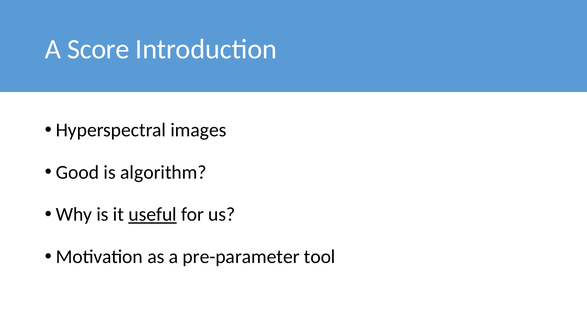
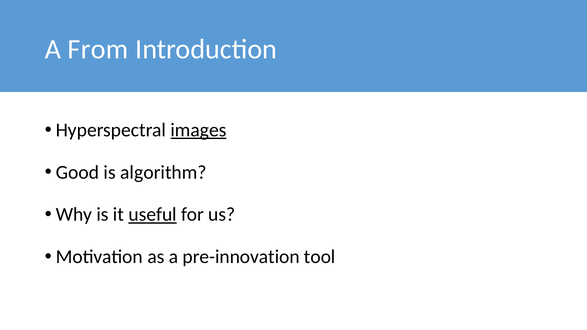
Score: Score -> From (98, 49)
images underline: none -> present (198, 130)
pre-parameter: pre-parameter -> pre-innovation (241, 257)
